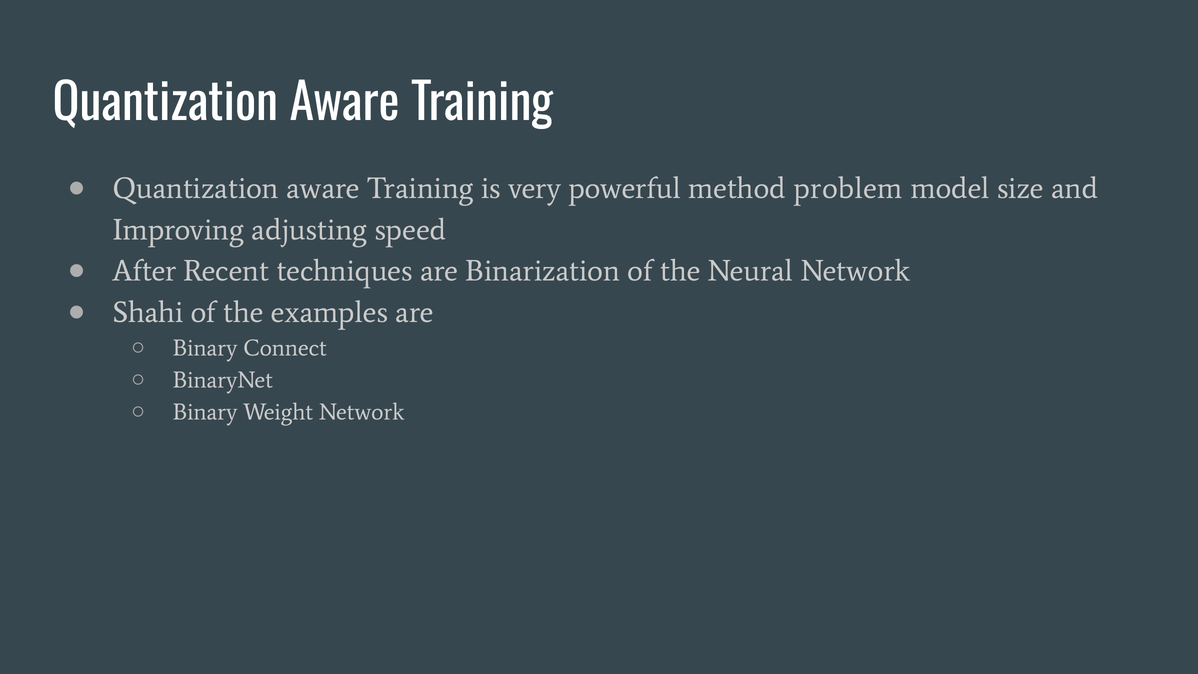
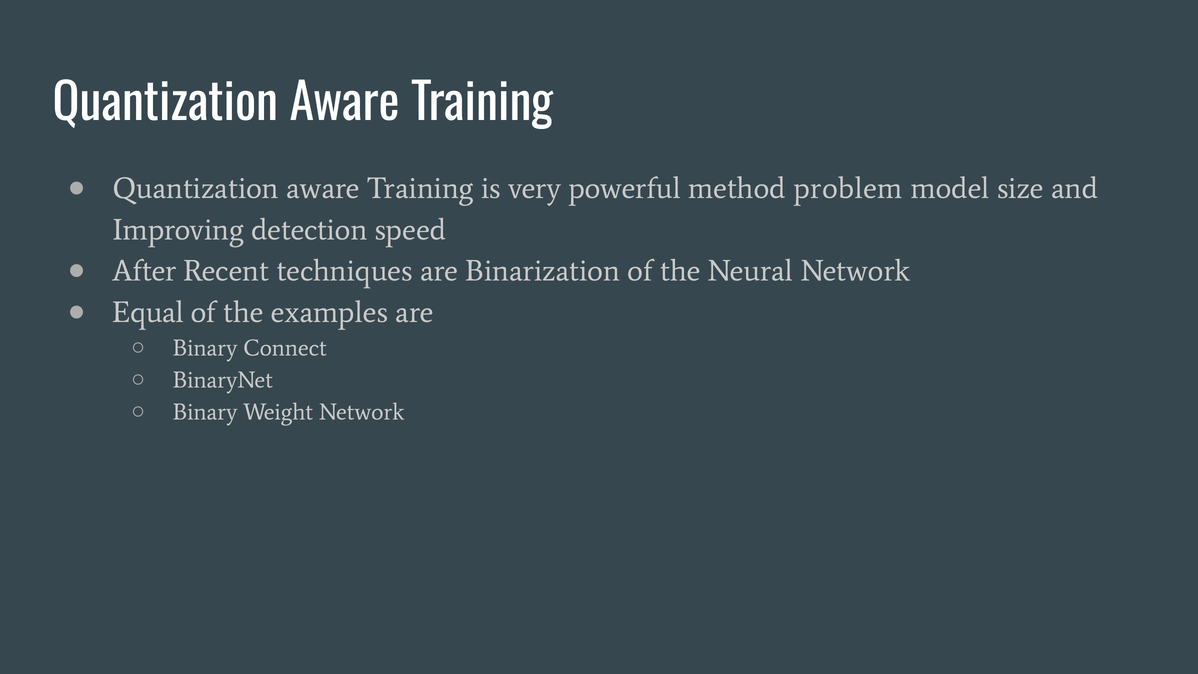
adjusting: adjusting -> detection (309, 230)
Shahi: Shahi -> Equal (148, 312)
